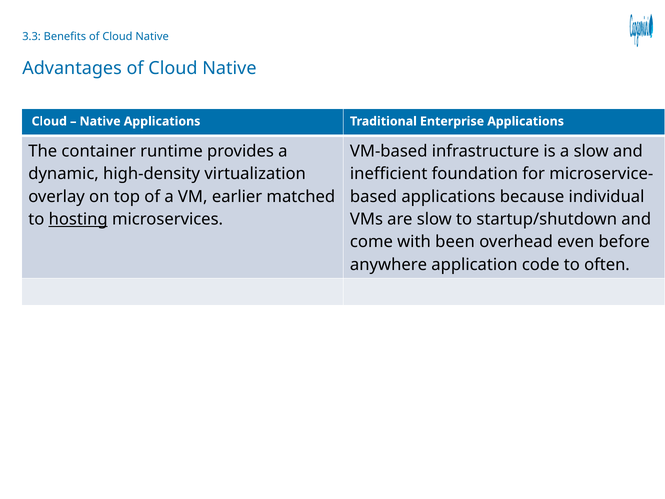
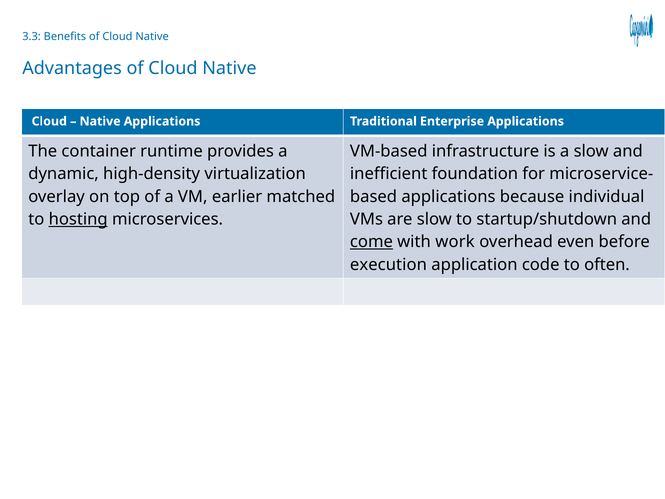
come underline: none -> present (371, 242)
been: been -> work (455, 242)
anywhere: anywhere -> execution (388, 264)
